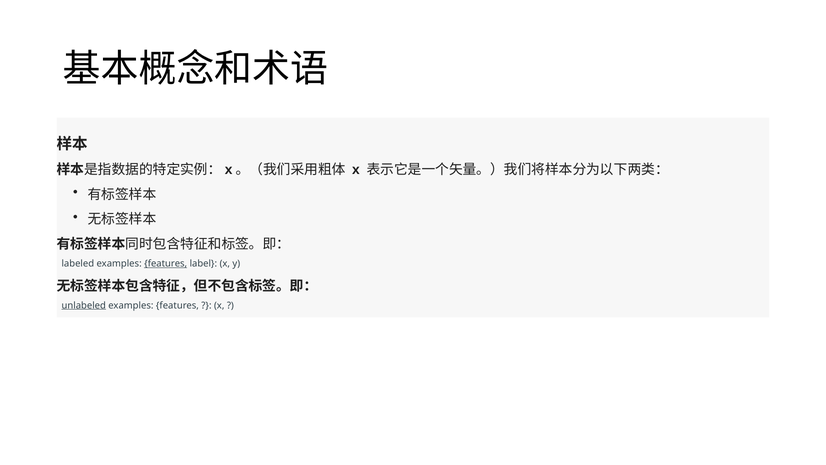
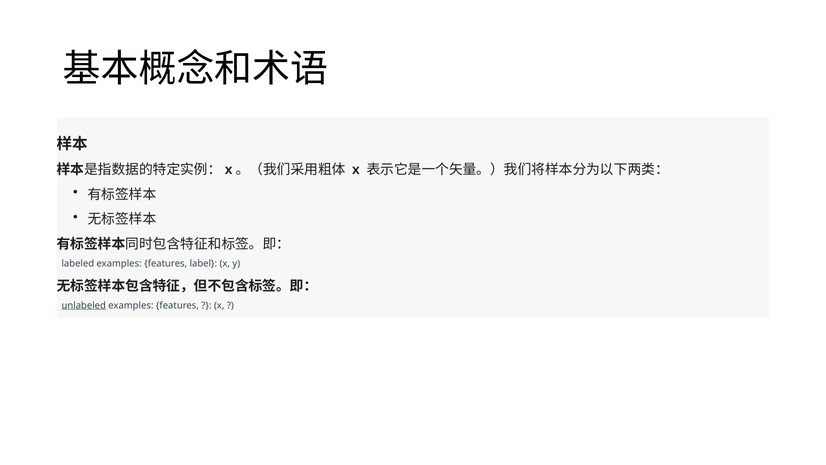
features underline: present -> none (166, 263)
